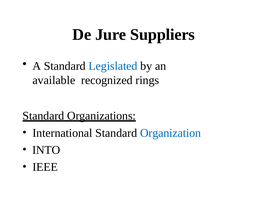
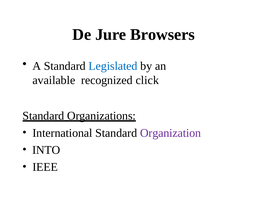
Suppliers: Suppliers -> Browsers (162, 34)
rings: rings -> click (147, 80)
Organization colour: blue -> purple (171, 133)
